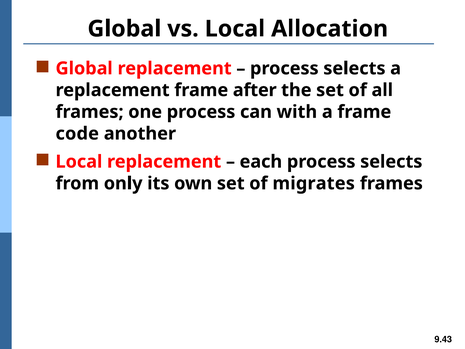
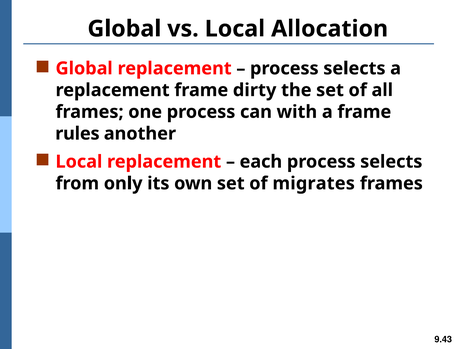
after: after -> dirty (255, 90)
code: code -> rules (77, 134)
